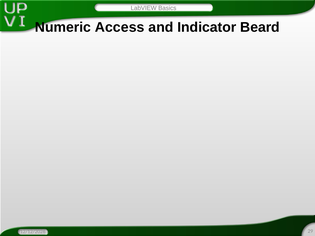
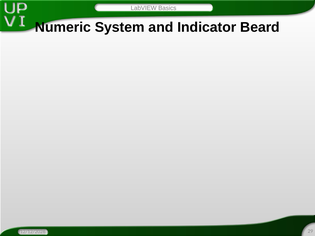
Access: Access -> System (120, 27)
